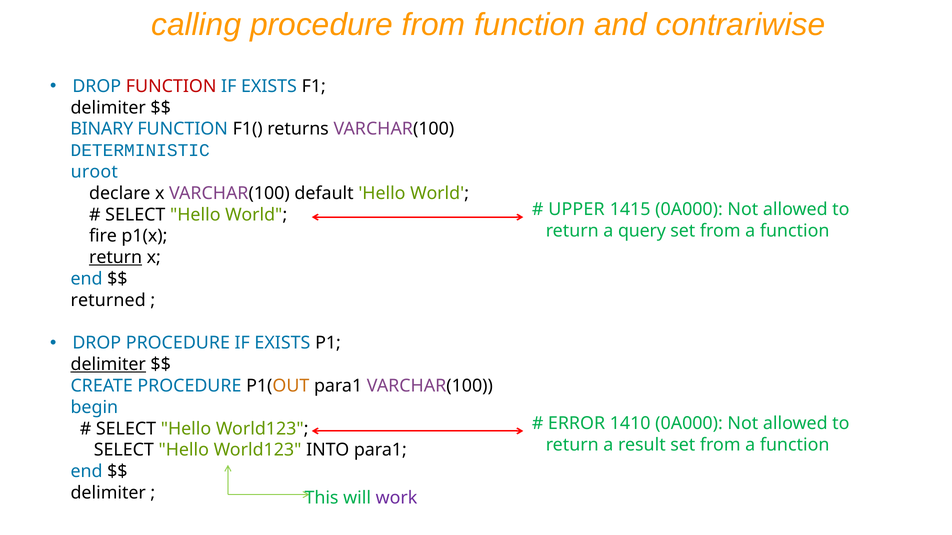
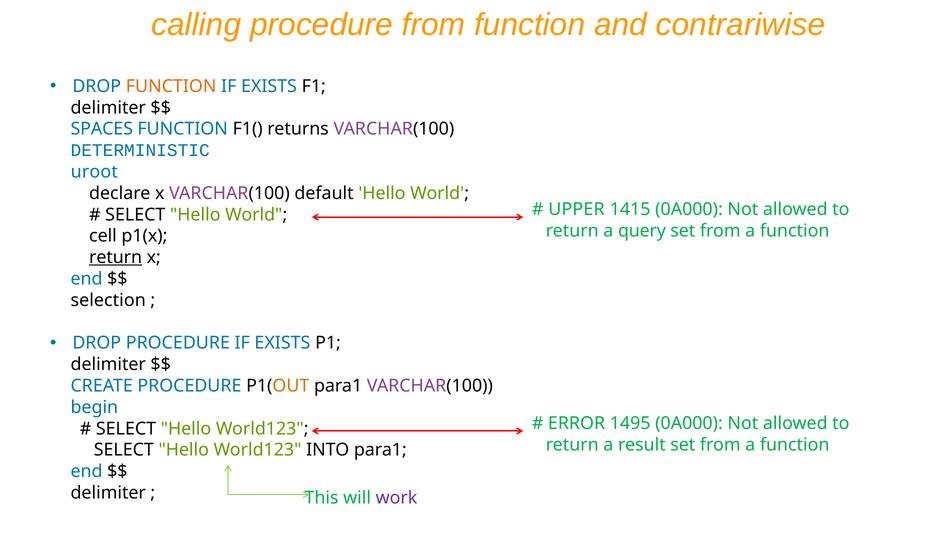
FUNCTION colour: red -> orange (171, 86)
BINARY: BINARY -> SPACES (102, 129)
fire: fire -> cell (103, 236)
returned: returned -> selection (108, 301)
delimiter underline: present -> none (108, 365)
1410: 1410 -> 1495 (630, 424)
